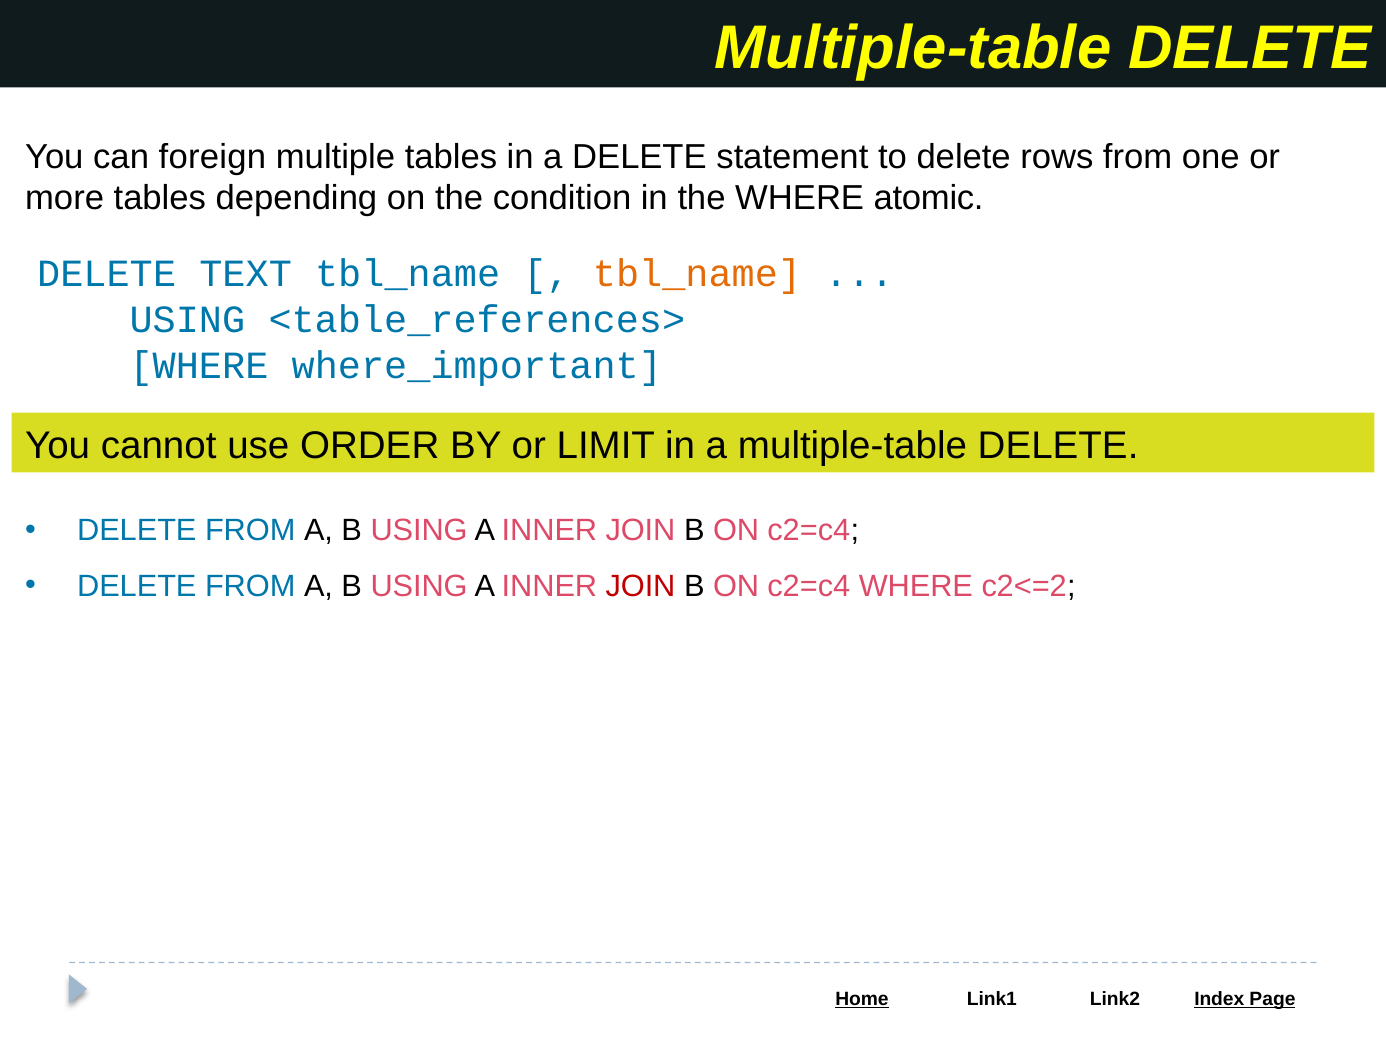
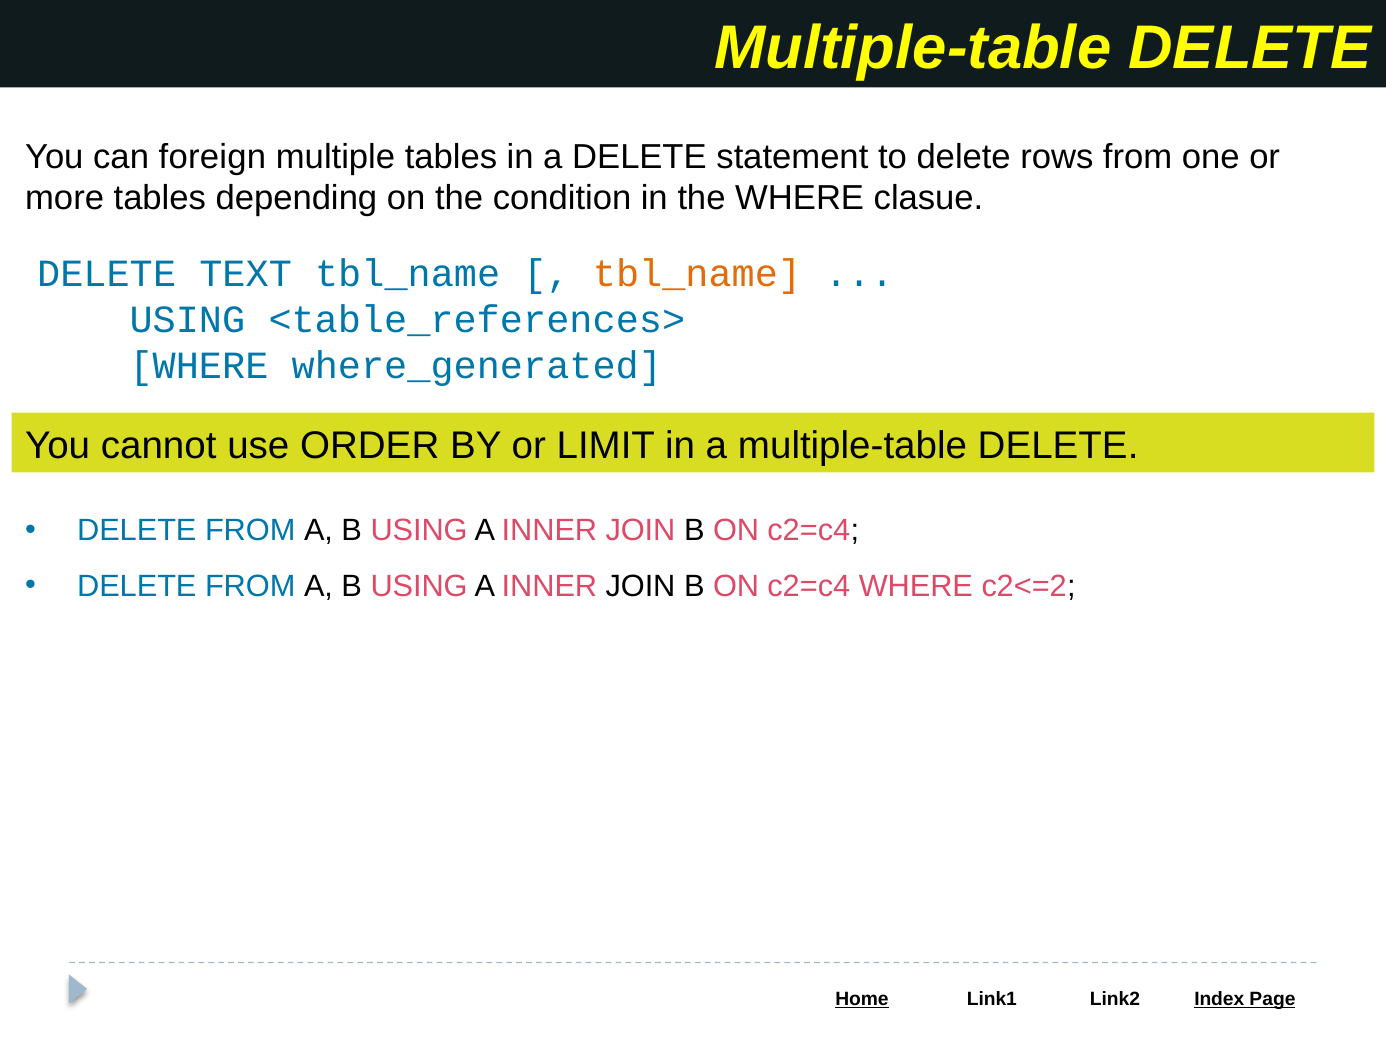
atomic: atomic -> clasue (928, 199)
where_important: where_important -> where_generated (477, 366)
JOIN colour: red -> black (640, 586)
